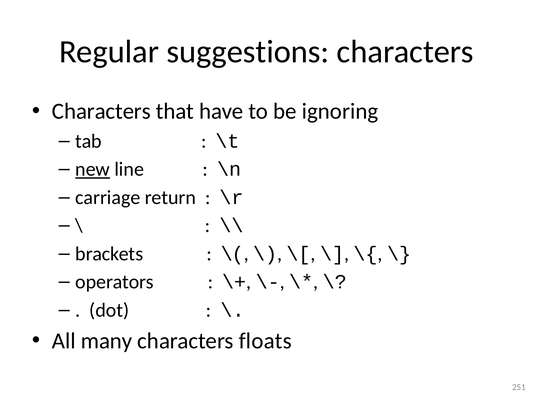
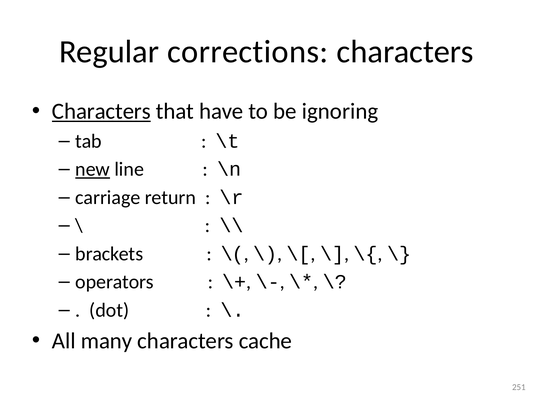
suggestions: suggestions -> corrections (248, 52)
Characters underline: none -> present (101, 111)
floats: floats -> cache (265, 341)
